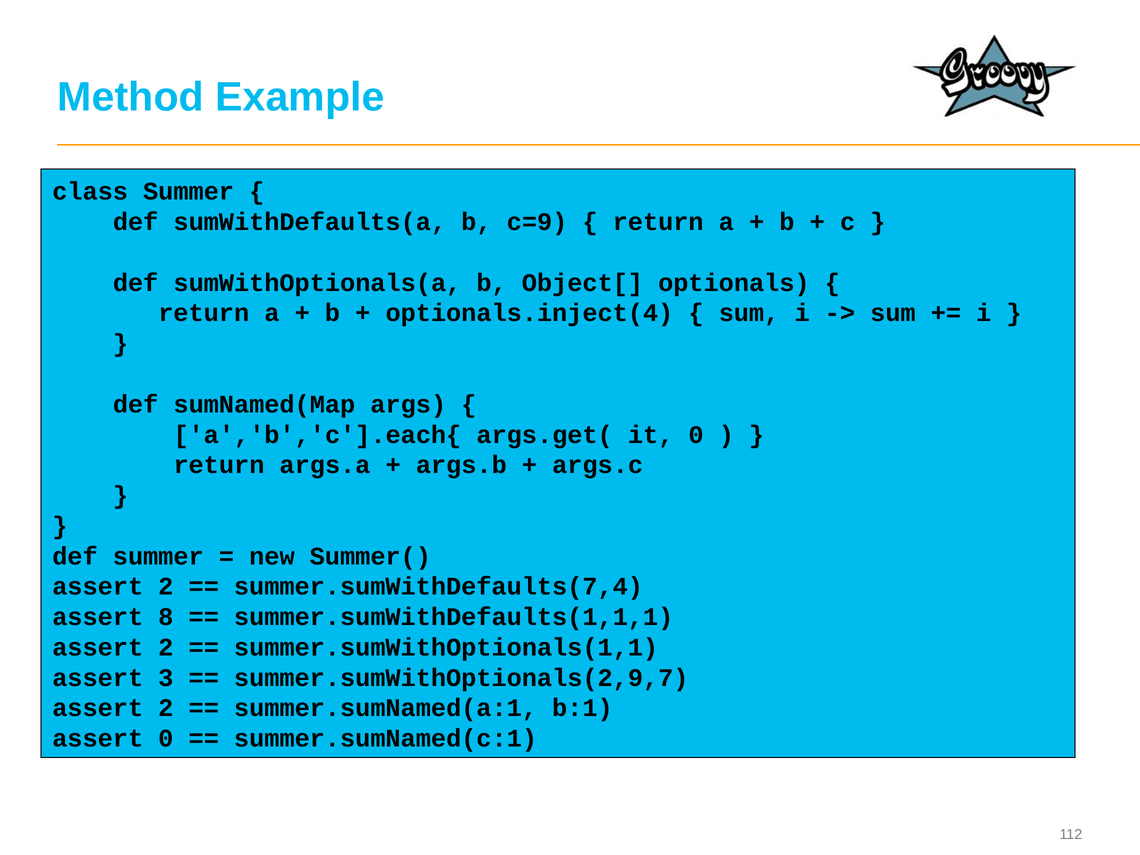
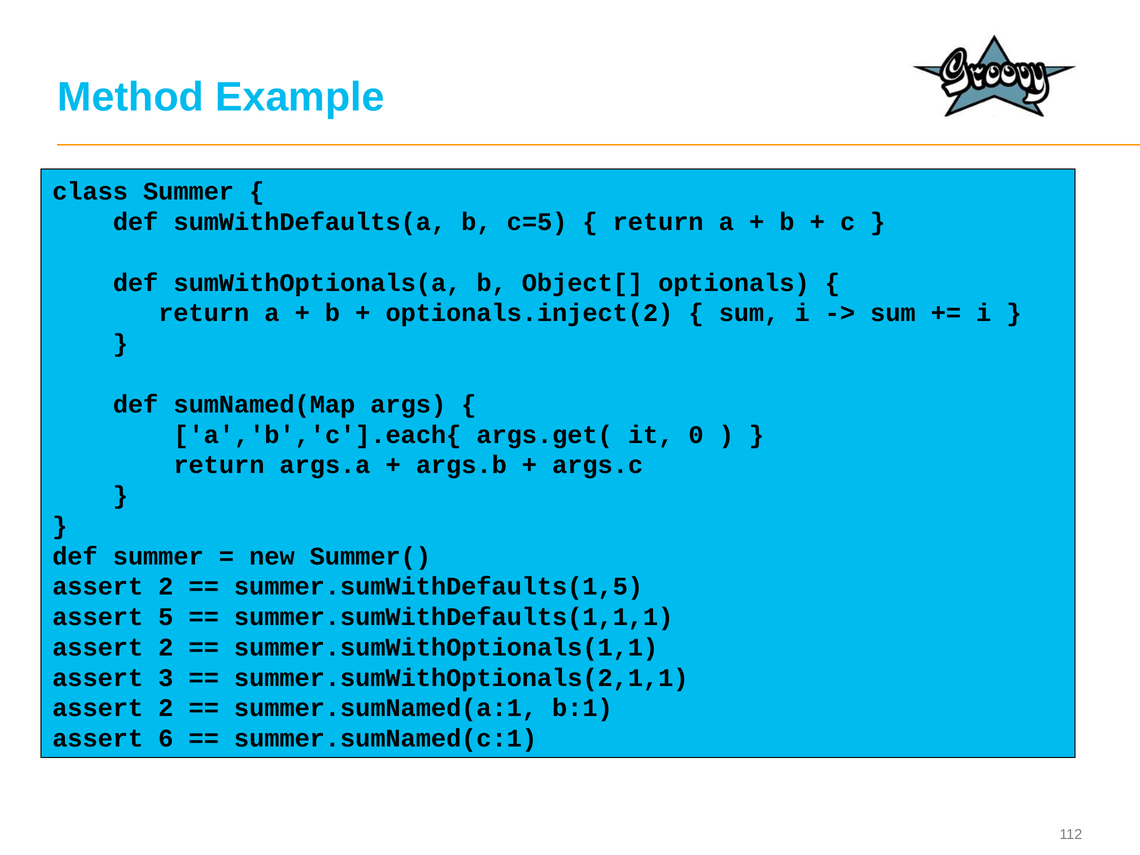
c=9: c=9 -> c=5 (537, 222)
optionals.inject(4: optionals.inject(4 -> optionals.inject(2 (529, 313)
summer.sumWithDefaults(7,4: summer.sumWithDefaults(7,4 -> summer.sumWithDefaults(1,5 (438, 587)
8: 8 -> 5 (166, 617)
summer.sumWithOptionals(2,9,7: summer.sumWithOptionals(2,9,7 -> summer.sumWithOptionals(2,1,1 (461, 678)
assert 0: 0 -> 6 (166, 739)
